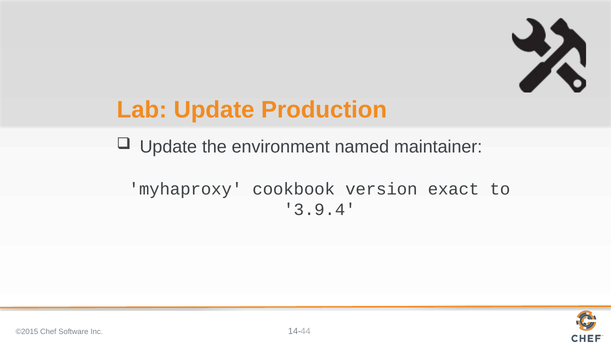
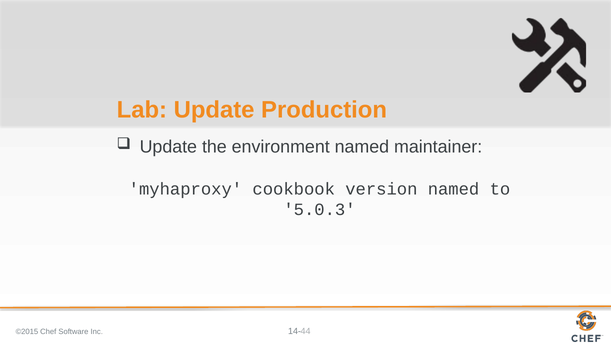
version exact: exact -> named (454, 190)
3.9.4: 3.9.4 -> 5.0.3 (320, 210)
